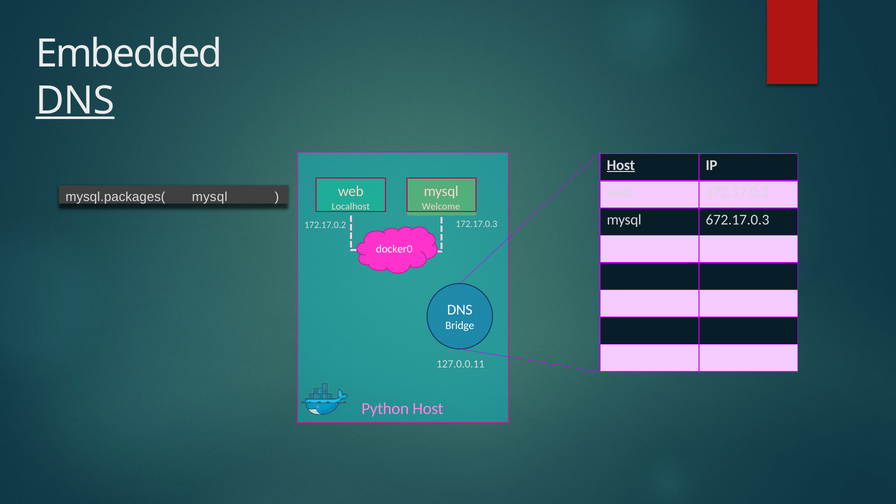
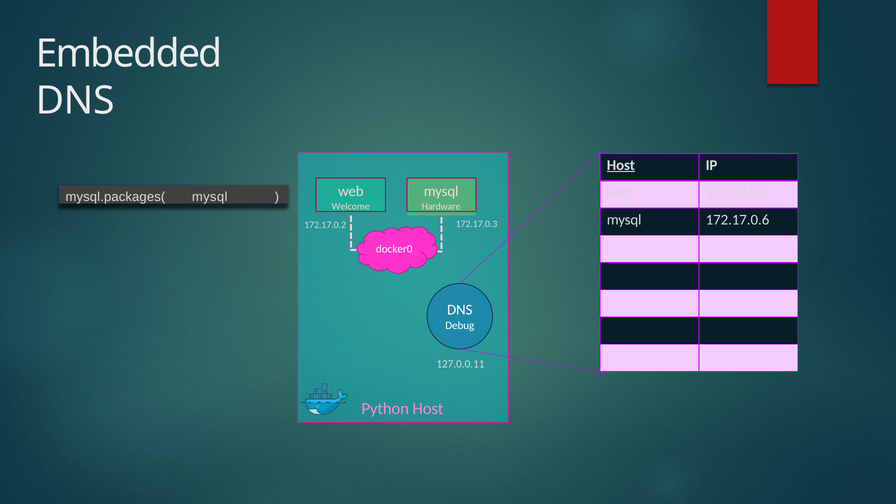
DNS underline: present -> none (75, 101)
Localhost: Localhost -> Welcome (351, 206)
Welcome: Welcome -> Hardware (441, 206)
672.17.0.3: 672.17.0.3 -> 172.17.0.6 (737, 220)
Bridge: Bridge -> Debug (460, 325)
